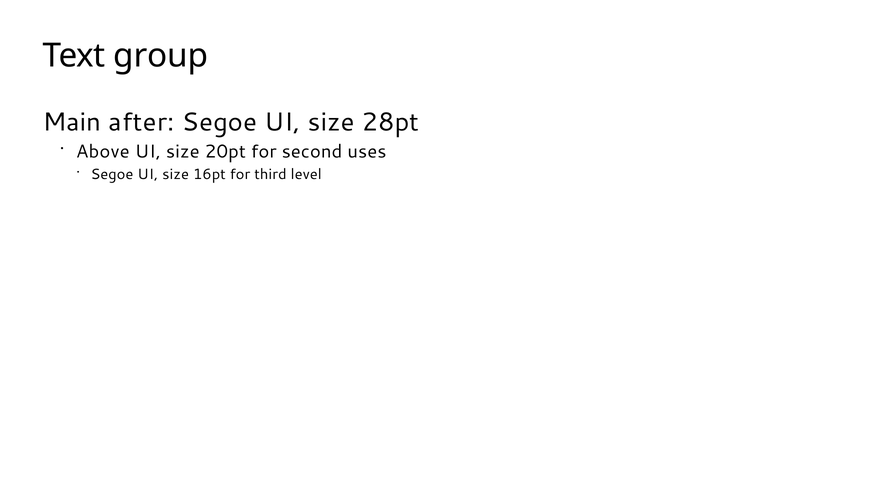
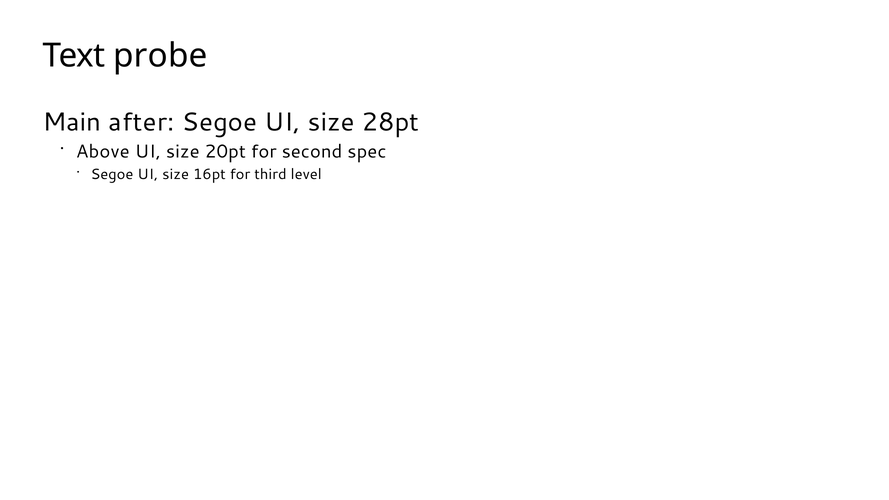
group: group -> probe (160, 56)
uses: uses -> spec (367, 152)
